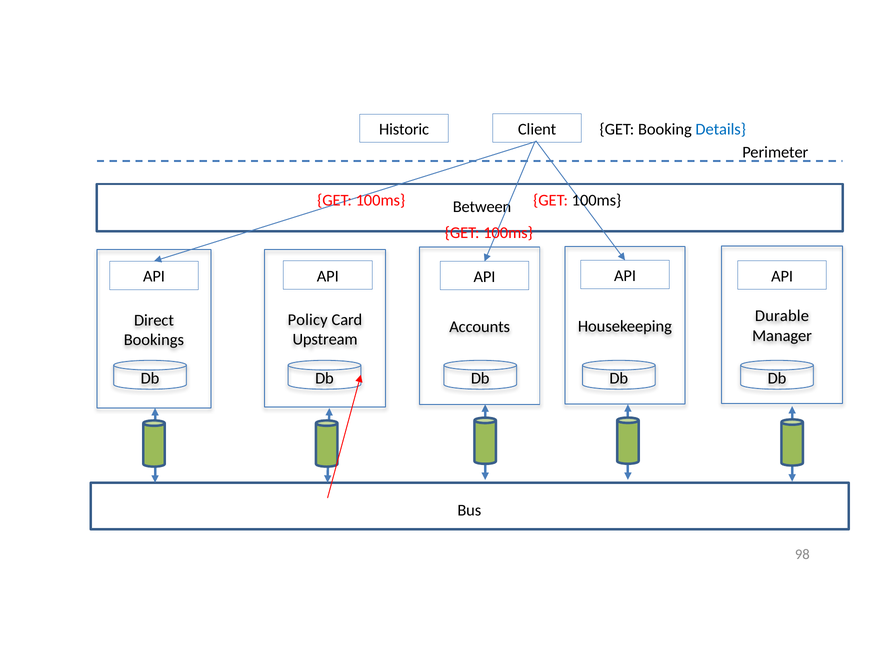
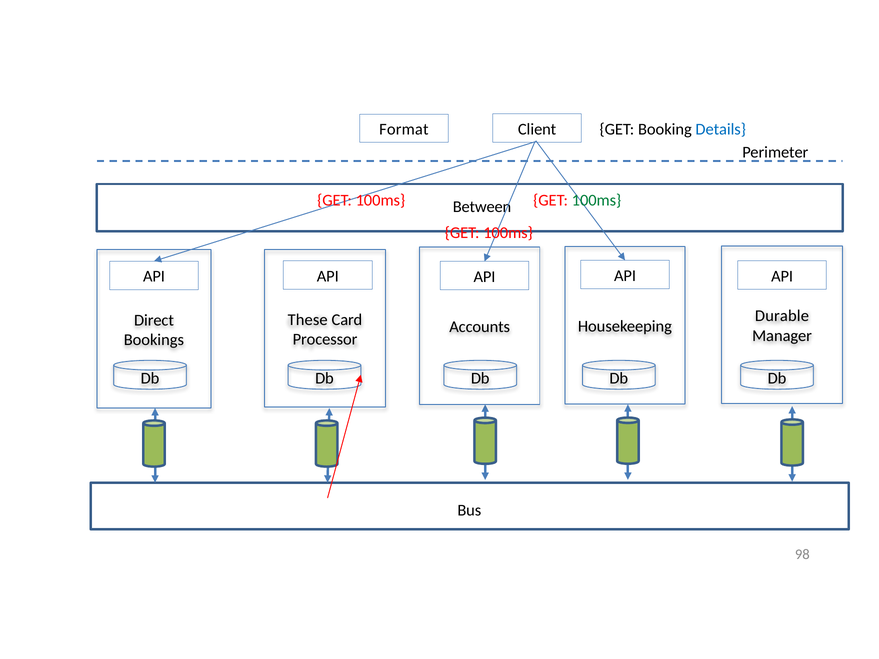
Historic: Historic -> Format (404, 129)
100ms colour: black -> green (597, 200)
Policy: Policy -> These (308, 320)
Upstream: Upstream -> Processor (325, 340)
